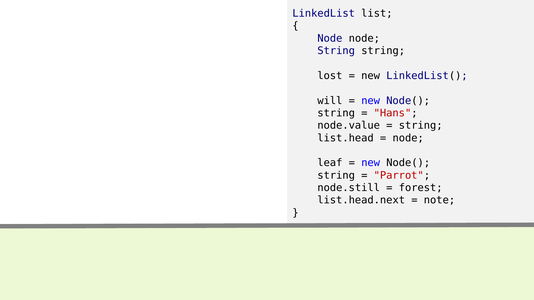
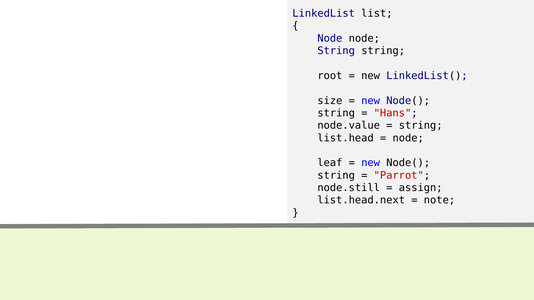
lost: lost -> root (330, 76)
will: will -> size (330, 101)
forest: forest -> assign (421, 188)
